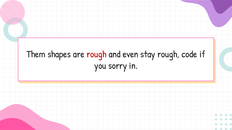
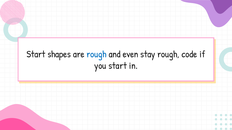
Them: Them -> Start (36, 54)
rough colour: red -> blue (97, 54)
you sorry: sorry -> start (118, 66)
